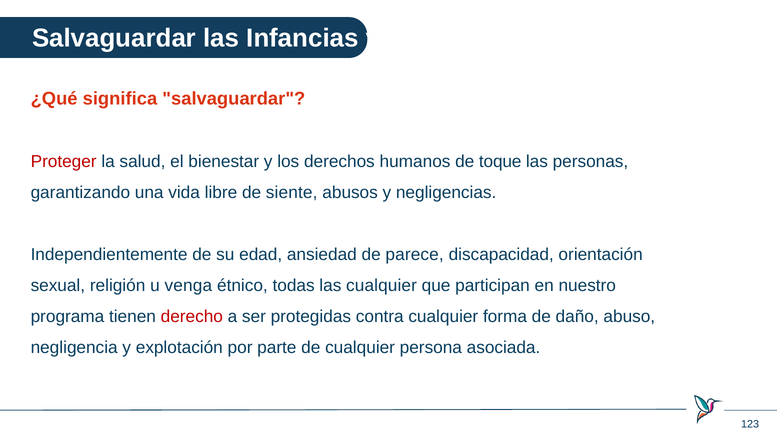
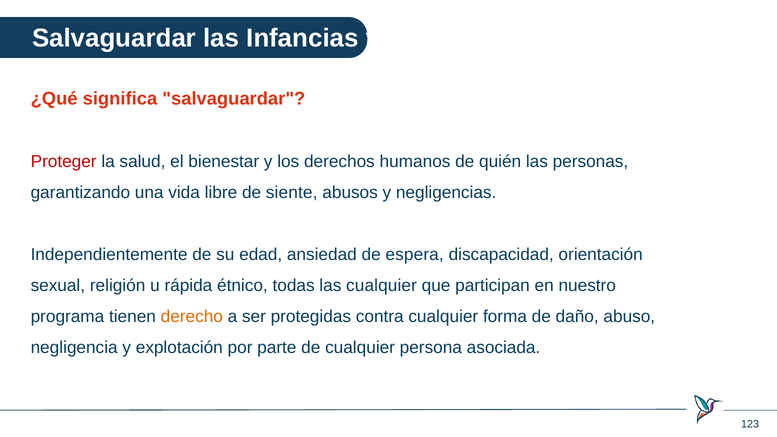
toque: toque -> quién (500, 161)
parece: parece -> espera (415, 255)
venga: venga -> rápida (188, 286)
derecho colour: red -> orange (192, 317)
